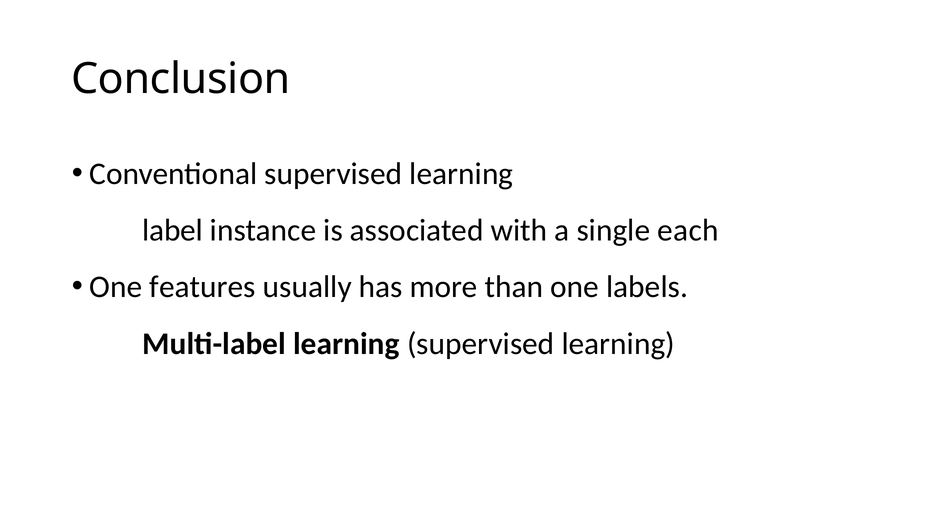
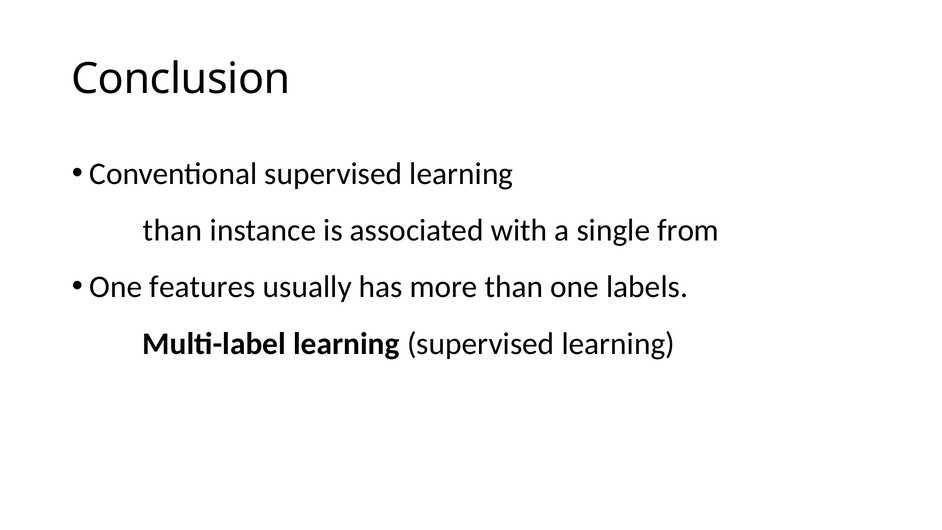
label: label -> than (172, 231)
each: each -> from (688, 231)
